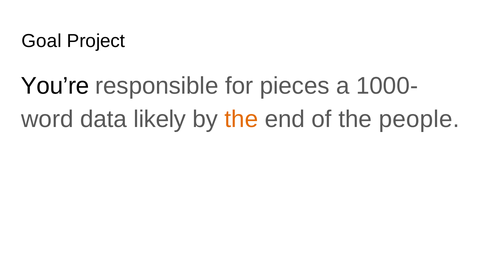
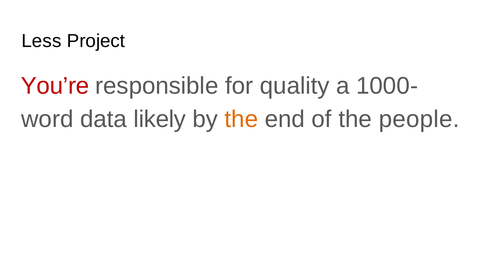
Goal: Goal -> Less (41, 41)
You’re colour: black -> red (55, 86)
pieces: pieces -> quality (295, 86)
